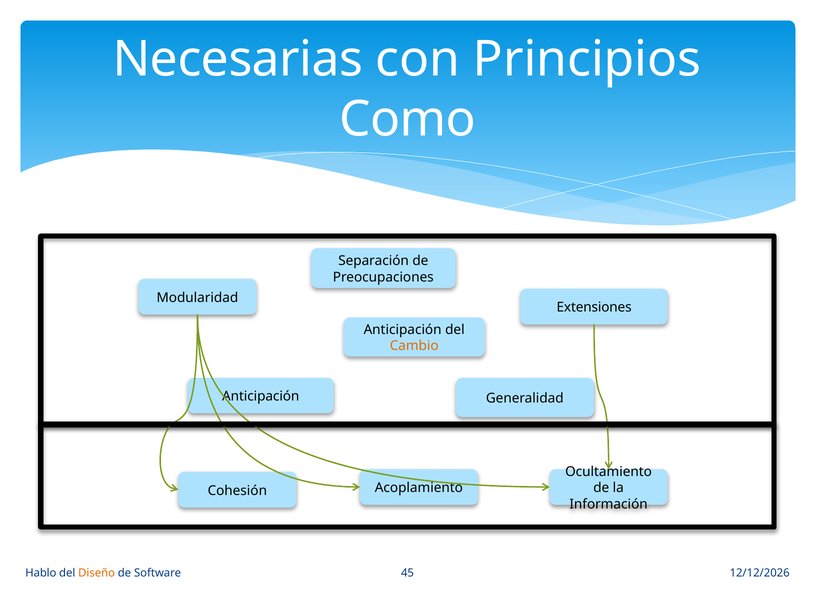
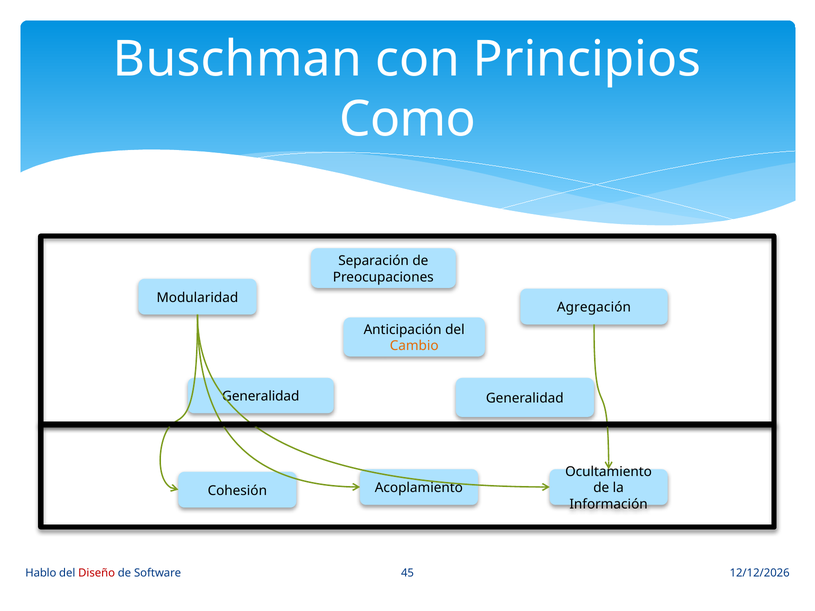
Necesarias: Necesarias -> Buschman (237, 60)
Extensiones: Extensiones -> Agregación (594, 308)
Anticipación: Anticipación -> Generalidad (261, 397)
Diseño colour: orange -> red (97, 573)
